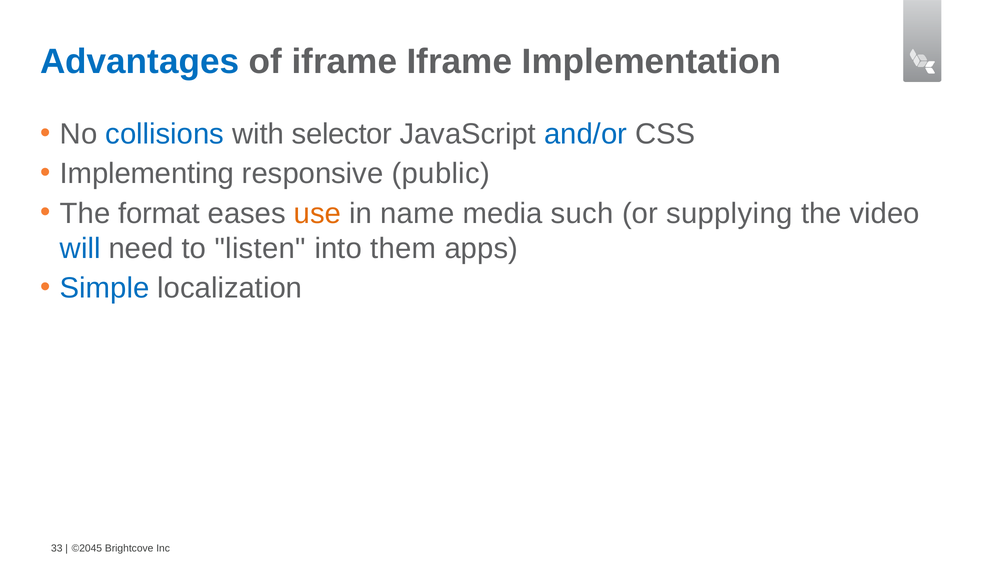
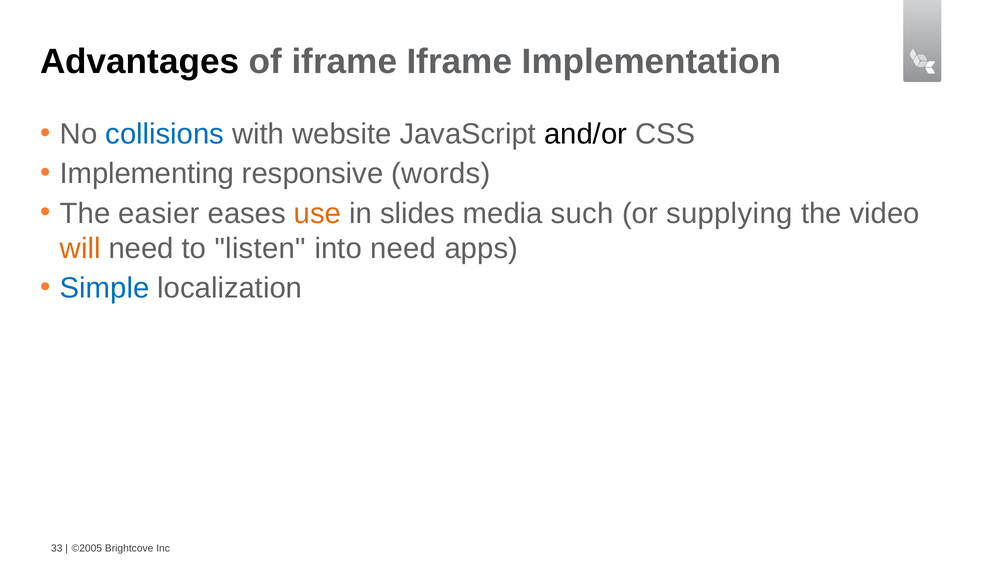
Advantages colour: blue -> black (140, 62)
selector: selector -> website (342, 134)
and/or colour: blue -> black (586, 134)
public: public -> words (441, 174)
format: format -> easier (159, 213)
name: name -> slides (417, 213)
will colour: blue -> orange (80, 248)
into them: them -> need (403, 248)
©2045: ©2045 -> ©2005 (87, 549)
